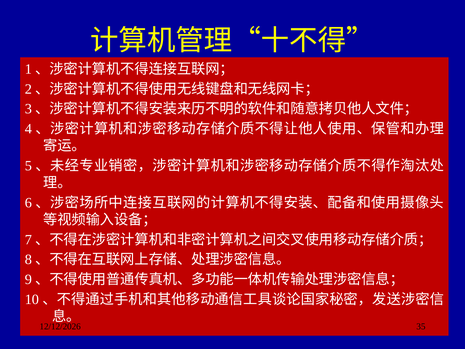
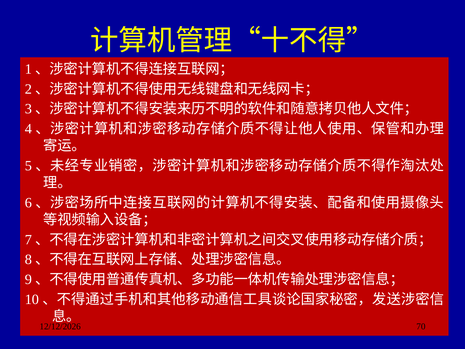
35: 35 -> 70 (421, 326)
